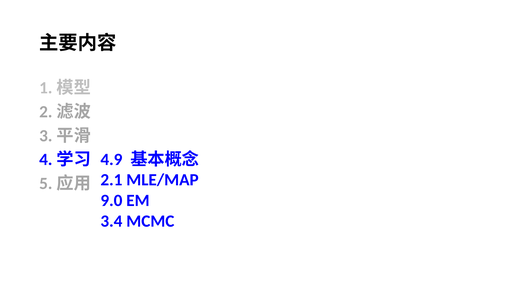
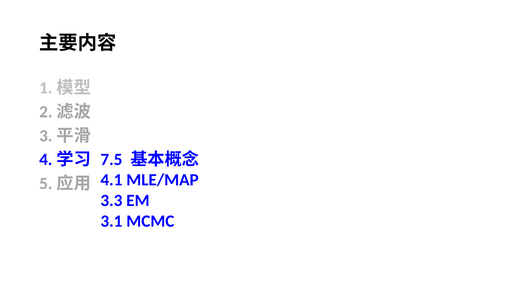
4.9: 4.9 -> 7.5 (111, 159)
2.1: 2.1 -> 4.1 (111, 180)
9.0: 9.0 -> 3.3 (111, 201)
3.4: 3.4 -> 3.1 (111, 221)
